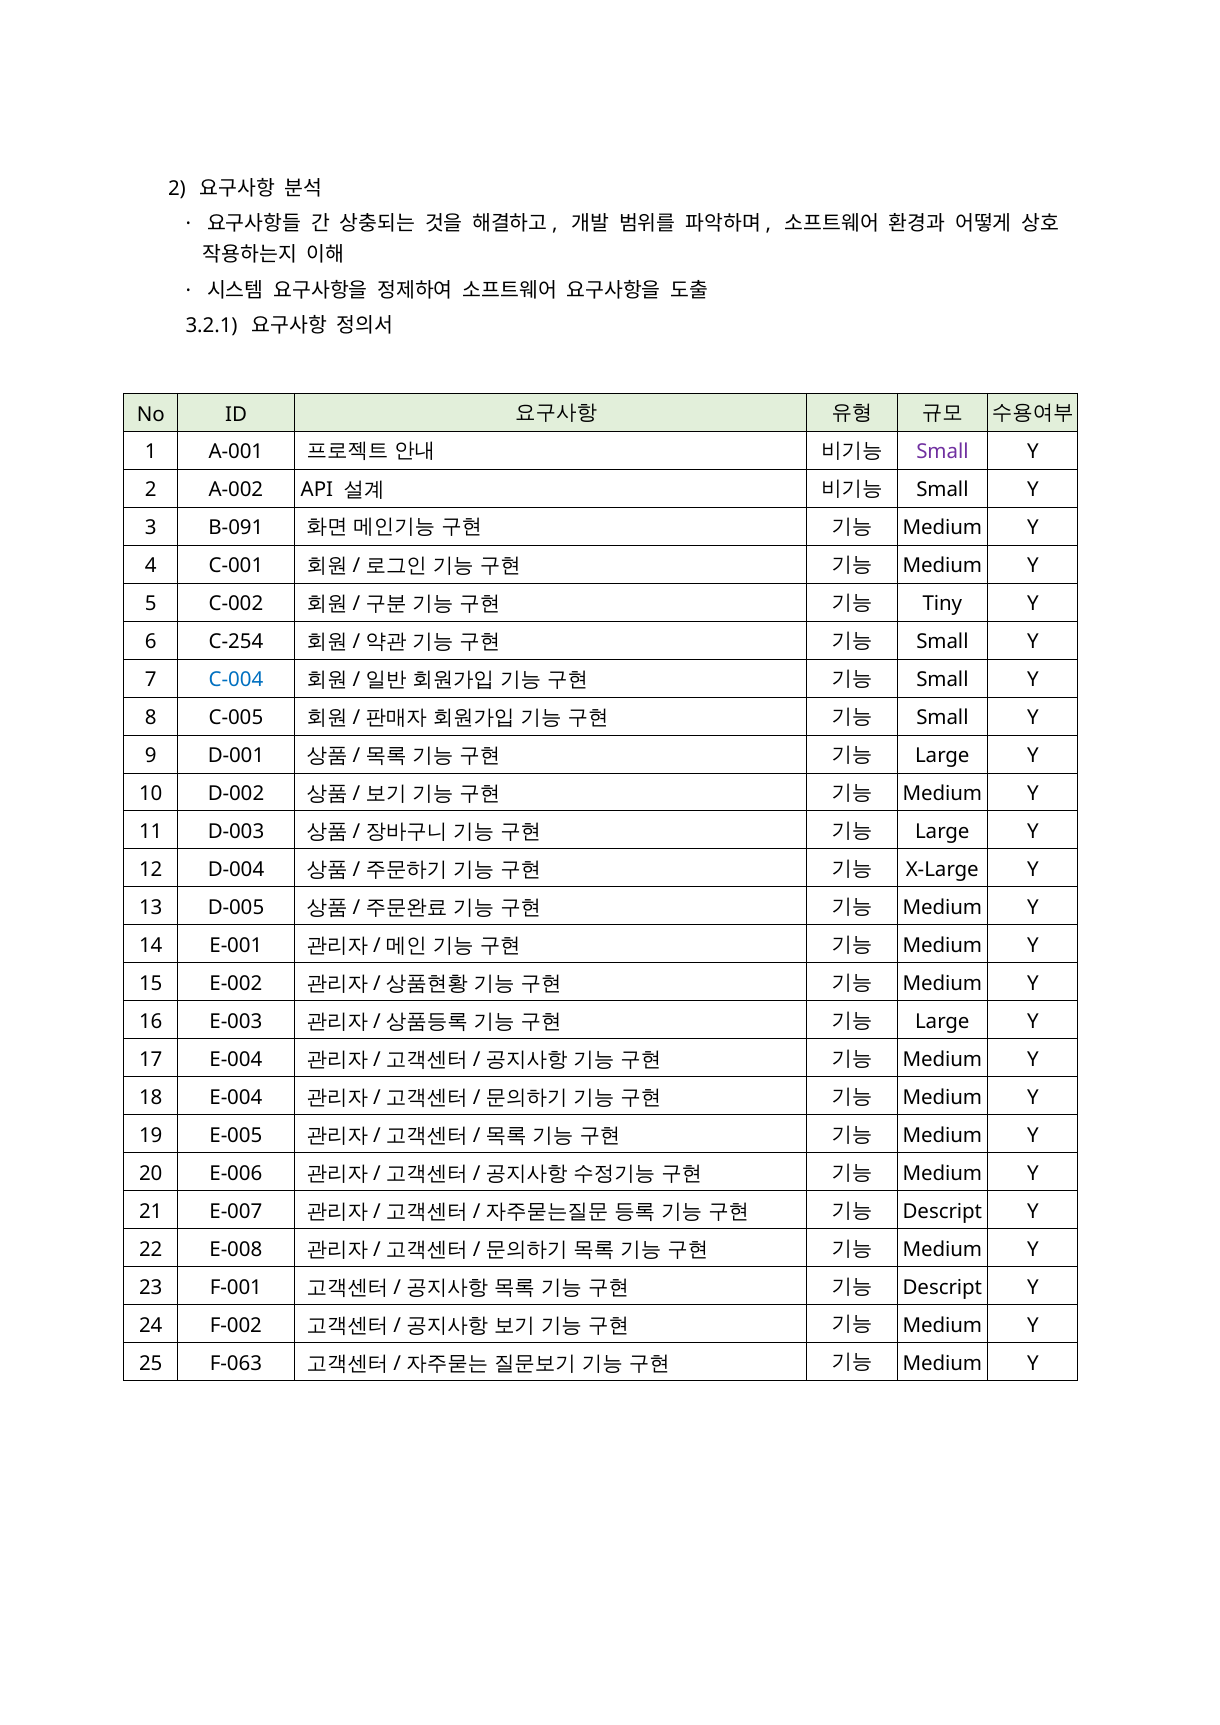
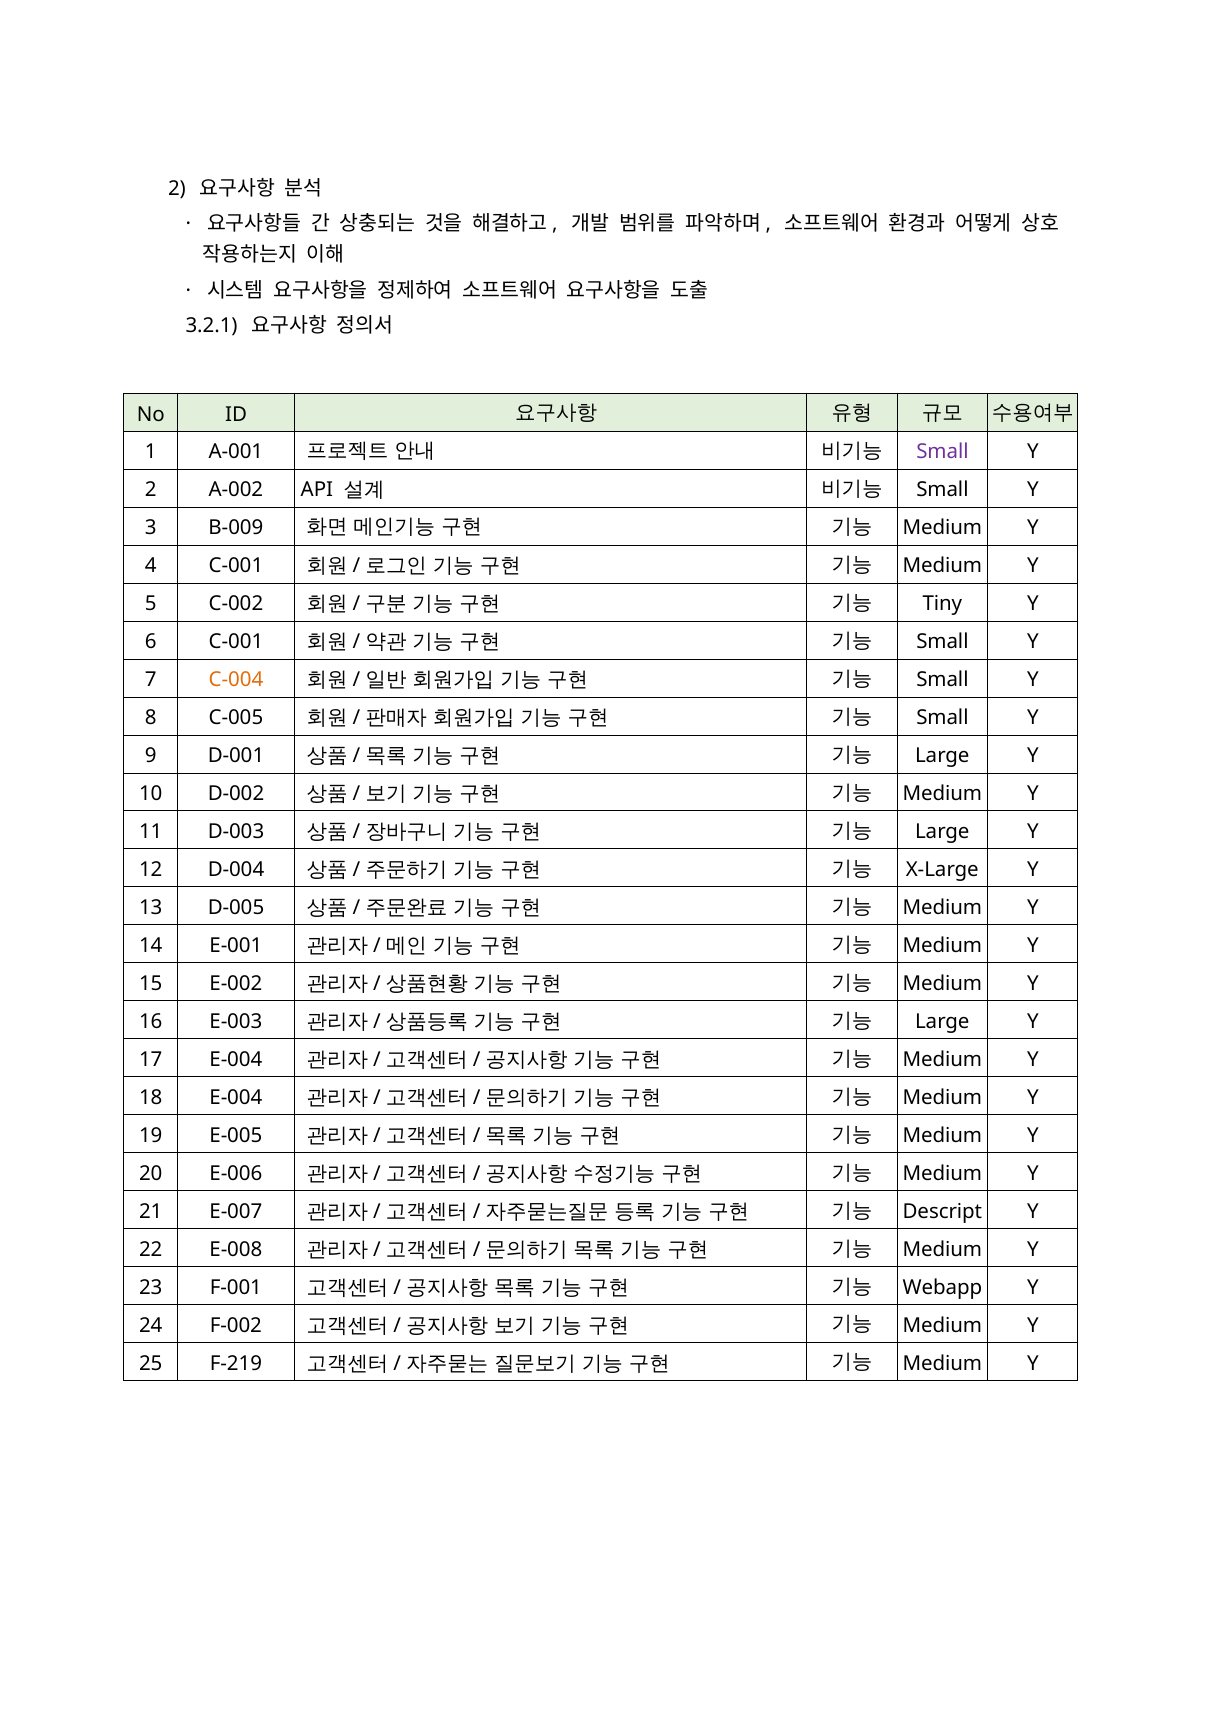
B-091: B-091 -> B-009 (236, 528)
6 C-254: C-254 -> C-001 (236, 642)
C-004 colour: blue -> orange (236, 680)
Descript: Descript -> Webapp (942, 1287)
F-063: F-063 -> F-219 (236, 1363)
